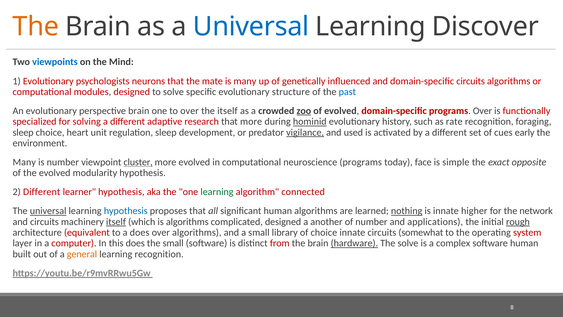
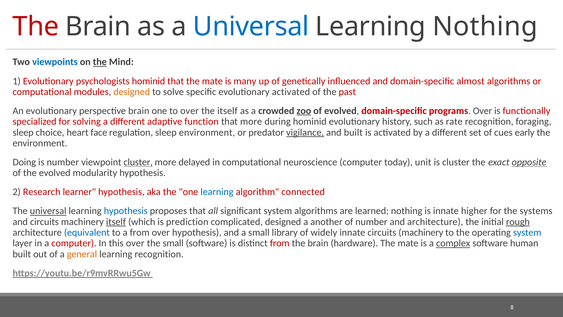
The colour: orange -> red (36, 27)
Learning Discover: Discover -> Nothing (485, 27)
the underline: none -> present (100, 62)
psychologists neurons: neurons -> hominid (148, 81)
domain-specific circuits: circuits -> almost (471, 81)
designed colour: red -> orange (132, 92)
evolutionary structure: structure -> activated (291, 92)
past colour: blue -> red (347, 92)
research: research -> function (202, 121)
hominid underline: present -> none (310, 121)
unit: unit -> face (99, 132)
sleep development: development -> environment (207, 132)
and used: used -> built (353, 132)
Many: Many -> Doing (24, 162)
more evolved: evolved -> delayed (194, 162)
neuroscience programs: programs -> computer (361, 162)
face: face -> unit (423, 162)
is simple: simple -> cluster (456, 162)
opposite underline: none -> present (529, 162)
2 Different: Different -> Research (42, 192)
learning colour: green -> blue (217, 192)
significant human: human -> system (278, 211)
nothing underline: present -> none (407, 211)
network: network -> systems (536, 211)
is algorithms: algorithms -> prediction (187, 222)
and applications: applications -> architecture (435, 222)
equivalent colour: red -> blue (87, 232)
a does: does -> from (140, 232)
over algorithms: algorithms -> hypothesis (197, 232)
of choice: choice -> widely (324, 232)
innate circuits somewhat: somewhat -> machinery (421, 232)
system colour: red -> blue (527, 232)
this does: does -> over (135, 243)
hardware underline: present -> none (354, 243)
solve: solve -> mate (408, 243)
complex underline: none -> present (453, 243)
